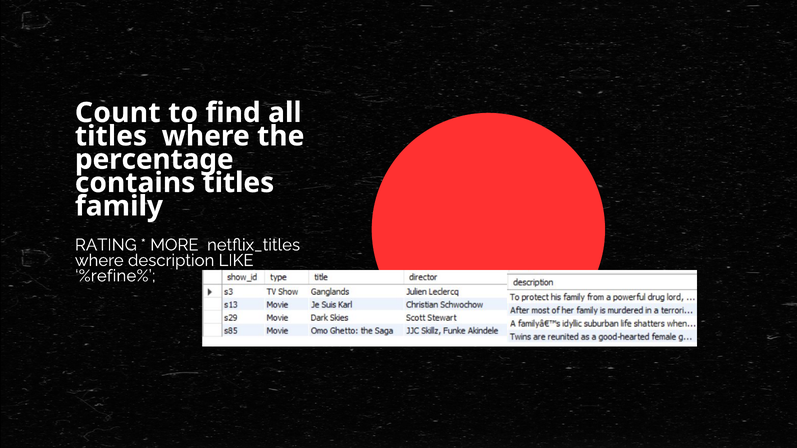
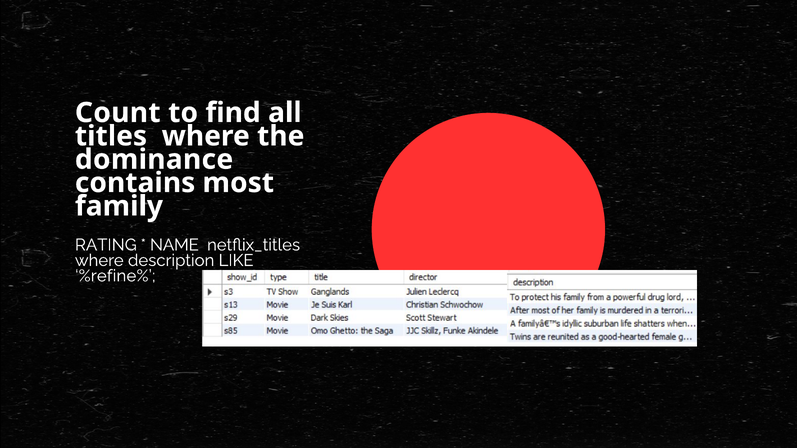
percentage: percentage -> dominance (154, 160)
contains titles: titles -> most (238, 183)
MORE: MORE -> NAME (174, 245)
